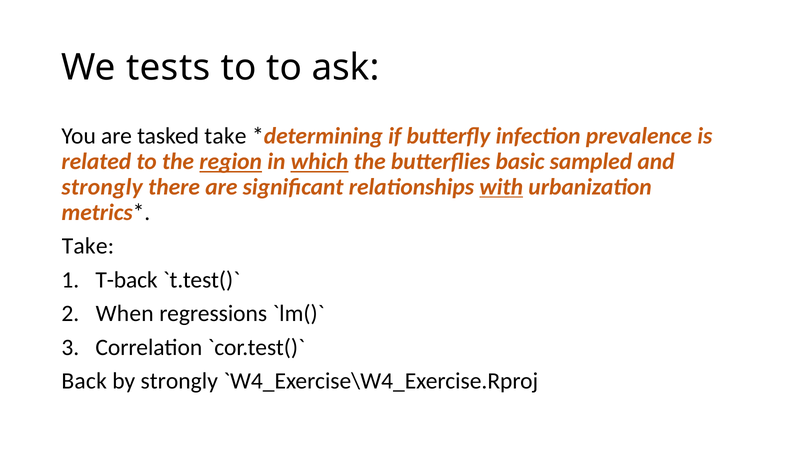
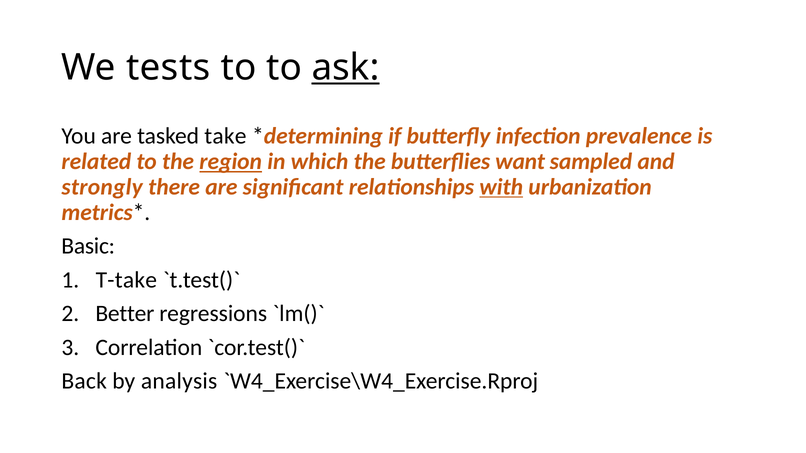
ask underline: none -> present (346, 68)
which underline: present -> none (320, 162)
basic: basic -> want (520, 162)
Take: Take -> Basic (88, 246)
T-back: T-back -> T-take (126, 280)
When: When -> Better (125, 314)
by strongly: strongly -> analysis (179, 381)
